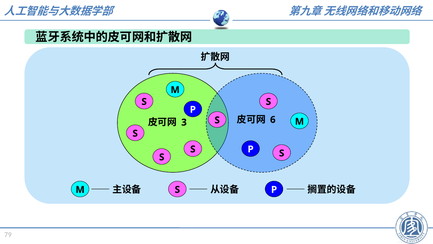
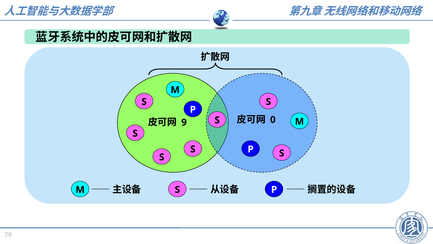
6: 6 -> 0 (273, 119)
3: 3 -> 9 (184, 122)
